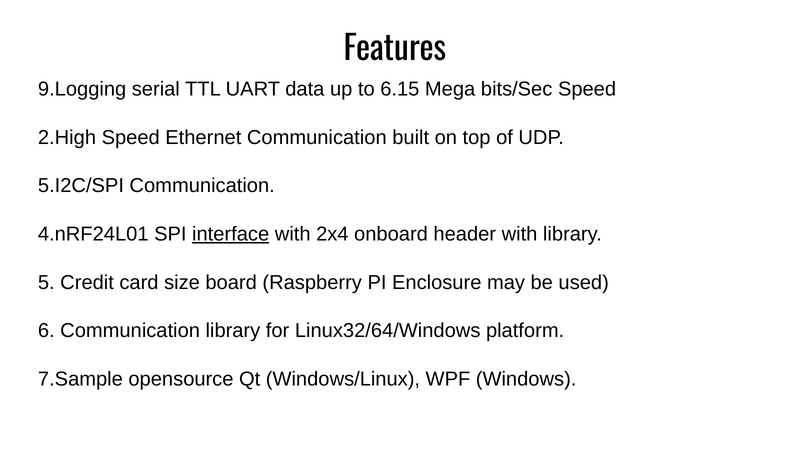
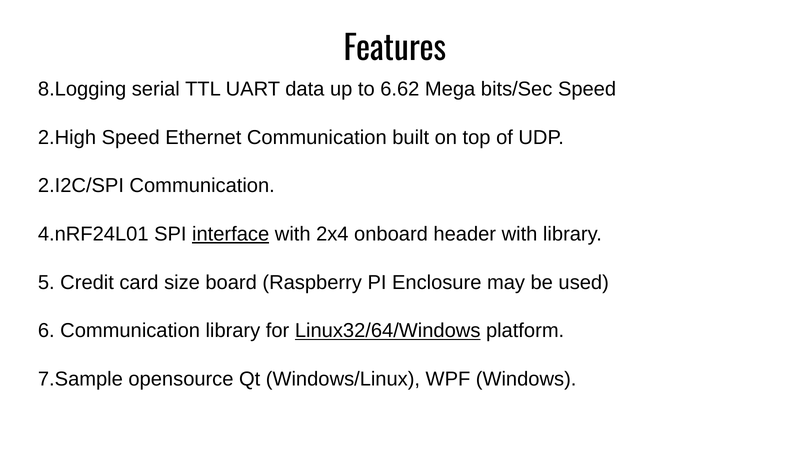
9.Logging: 9.Logging -> 8.Logging (82, 89)
6.15: 6.15 -> 6.62 (400, 89)
5.I2C/SPI: 5.I2C/SPI -> 2.I2C/SPI (81, 186)
Linux32/64/Windows underline: none -> present (388, 331)
